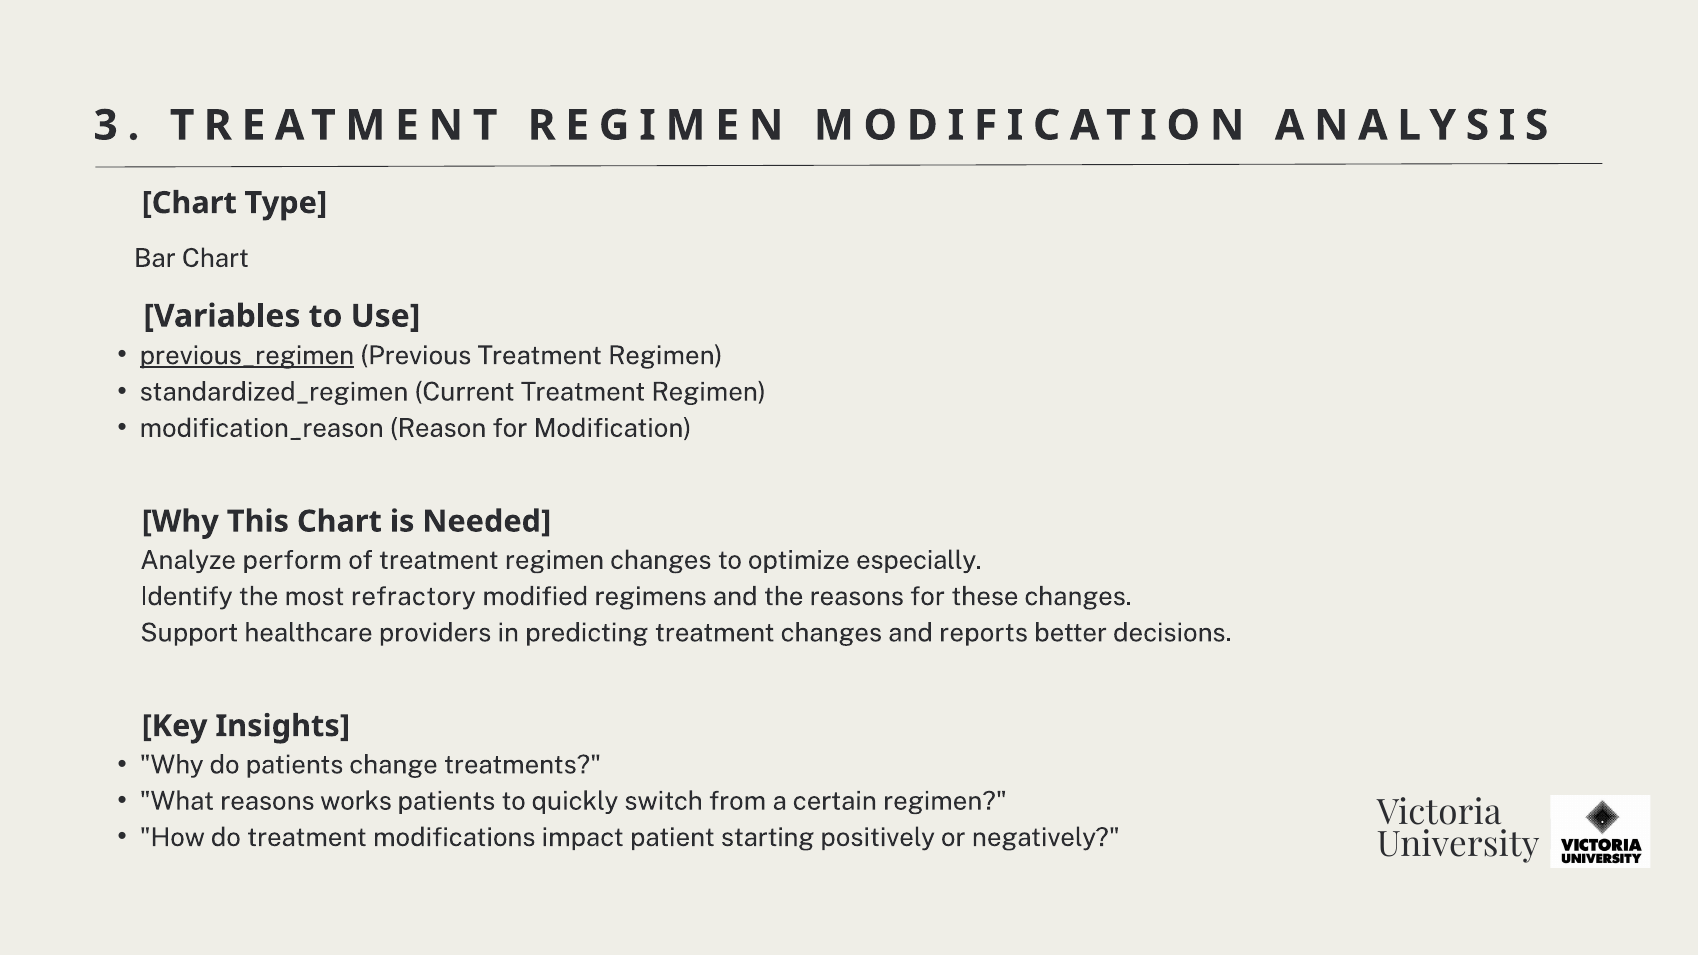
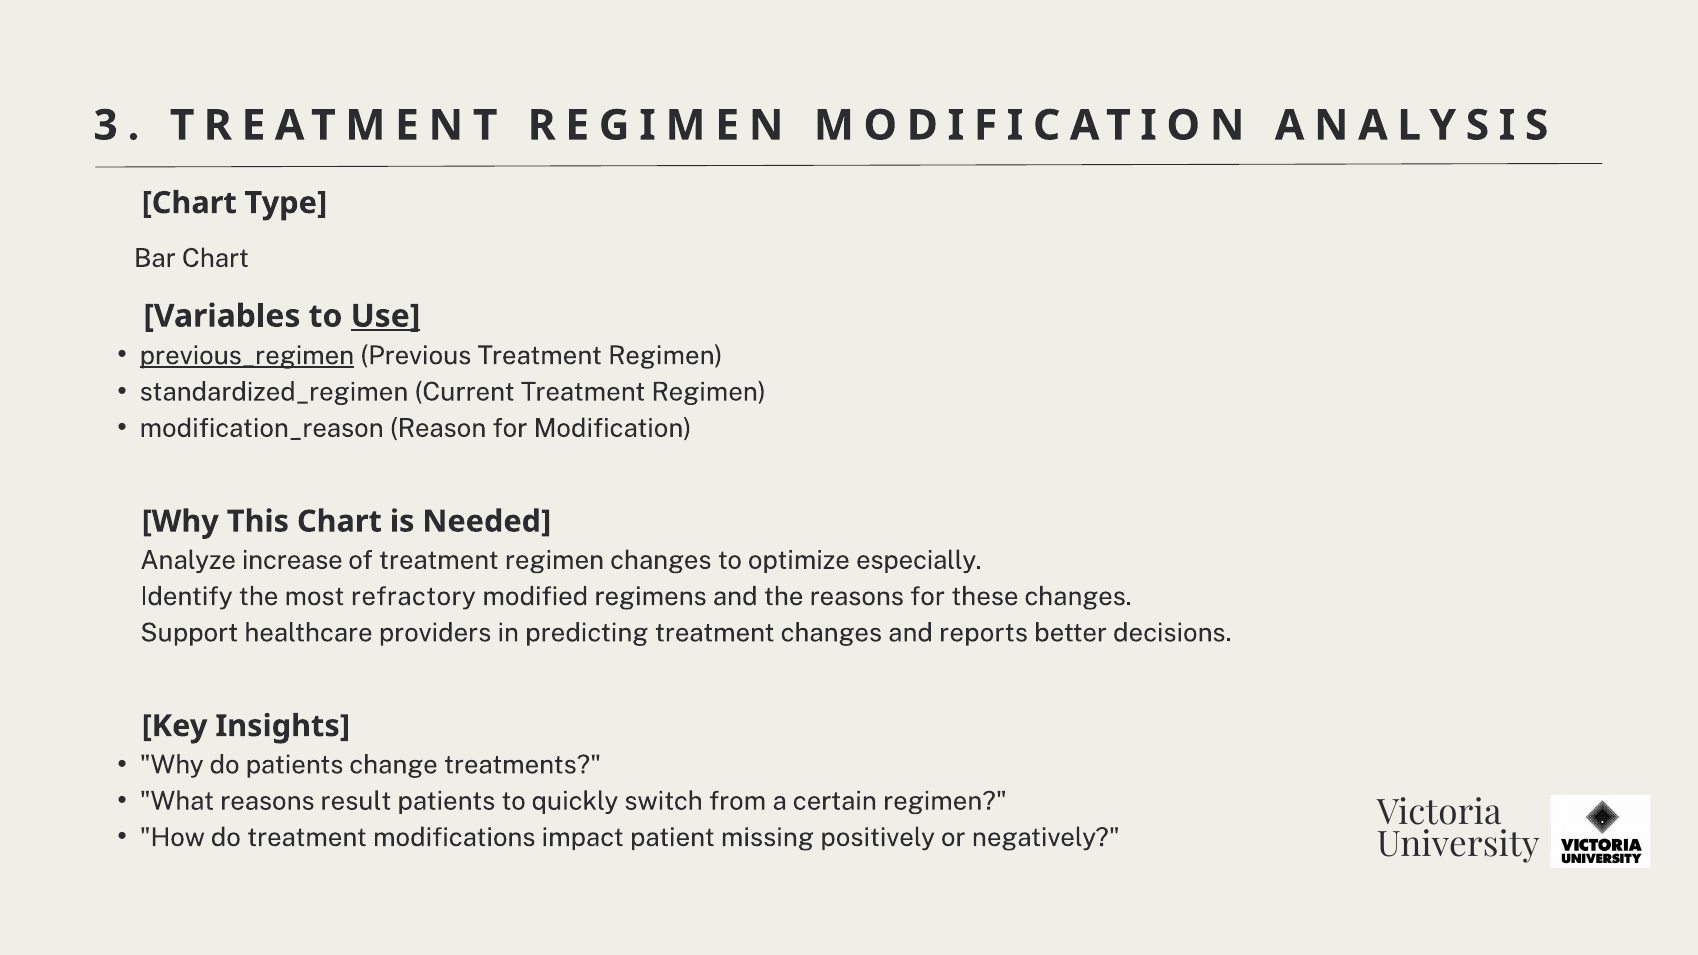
Use underline: none -> present (385, 316)
perform: perform -> increase (292, 560)
works: works -> result (356, 801)
starting: starting -> missing (767, 838)
